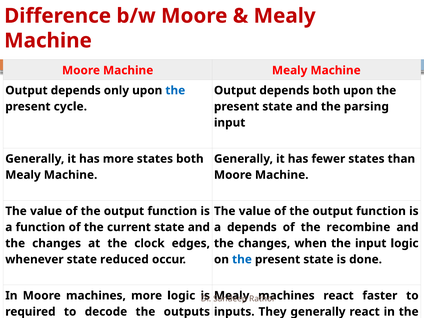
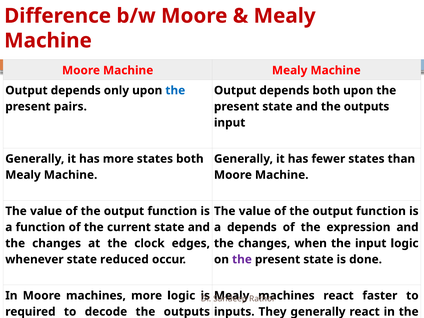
present cycle: cycle -> pairs (70, 107)
and the parsing: parsing -> outputs (366, 107)
recombine: recombine -> expression (358, 227)
the colour: blue -> purple (242, 259)
